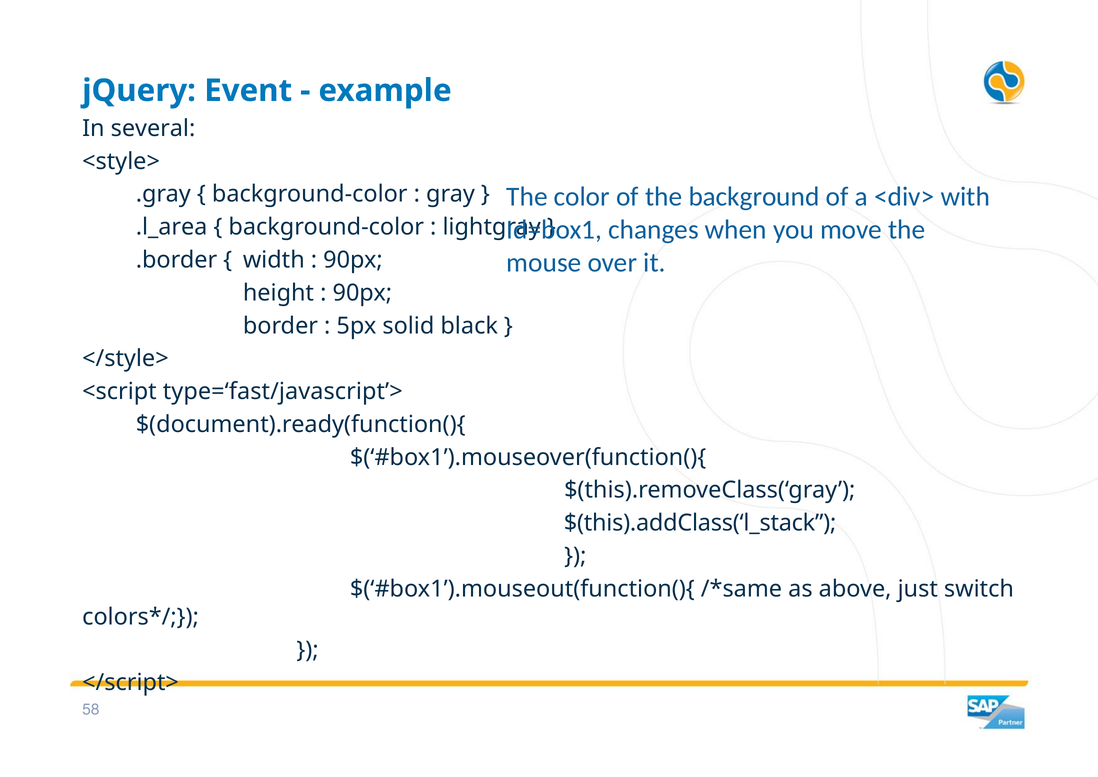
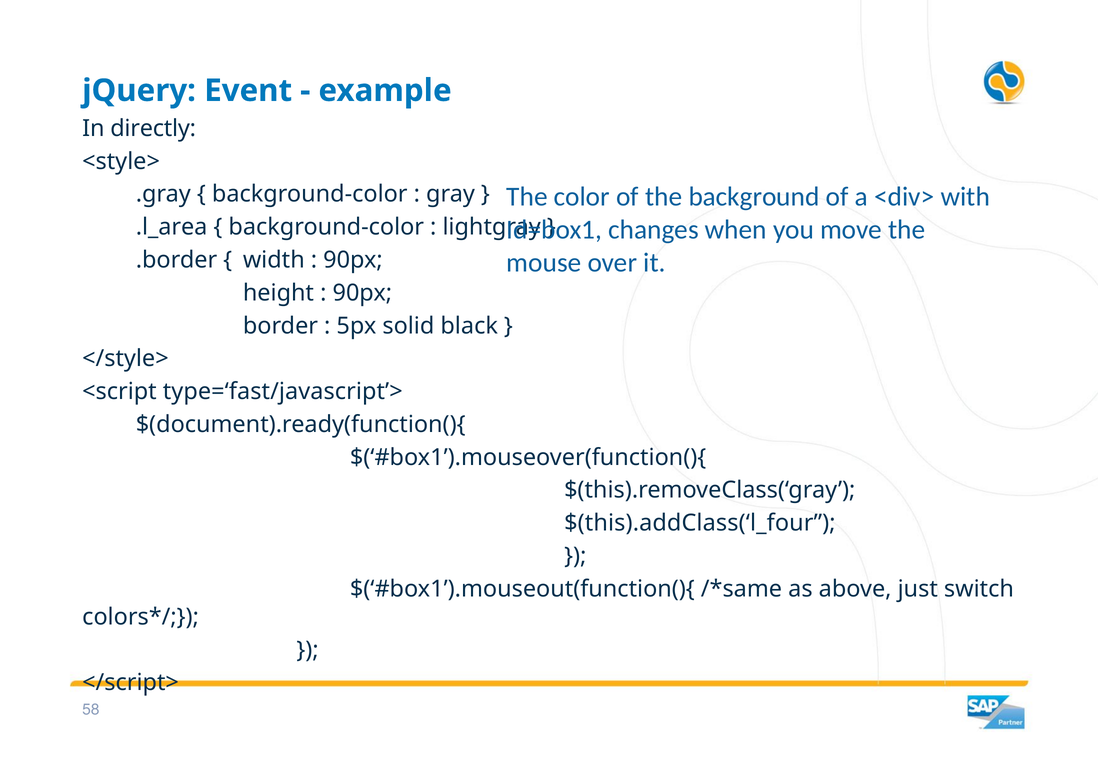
several: several -> directly (153, 128)
$(this).addClass(‘l_stack: $(this).addClass(‘l_stack -> $(this).addClass(‘l_four (700, 523)
